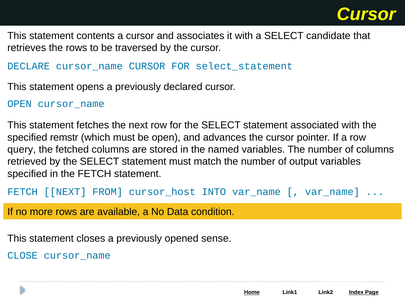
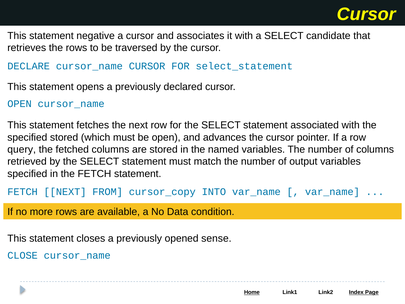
contents: contents -> negative (96, 36)
specified remstr: remstr -> stored (64, 137)
cursor_host: cursor_host -> cursor_copy (162, 192)
